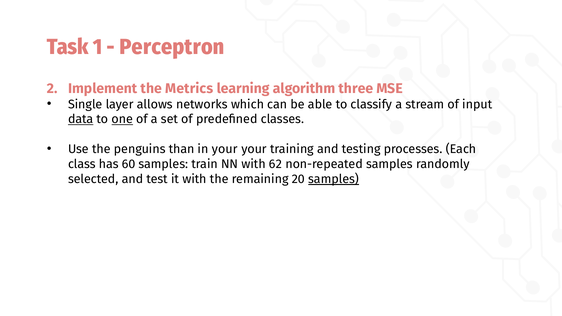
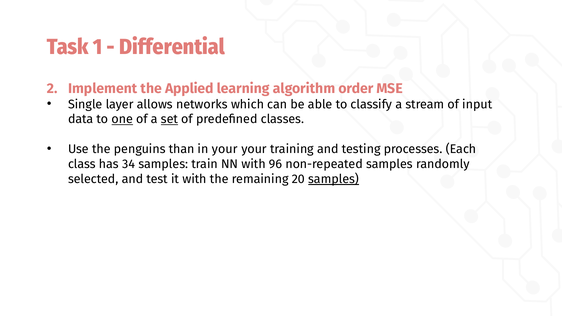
Perceptron: Perceptron -> Differential (172, 47)
Metrics: Metrics -> Applied (189, 88)
three: three -> order (356, 88)
data underline: present -> none (81, 119)
set underline: none -> present (169, 119)
60: 60 -> 34 (129, 164)
62: 62 -> 96 (276, 164)
